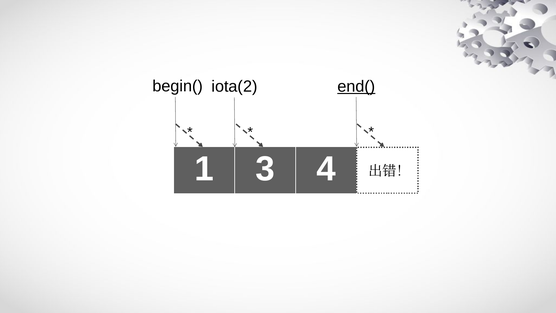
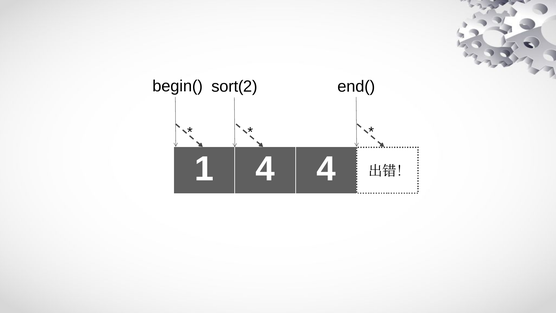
end( underline: present -> none (356, 86)
iota(2: iota(2 -> sort(2 (235, 86)
1 3: 3 -> 4 (265, 169)
